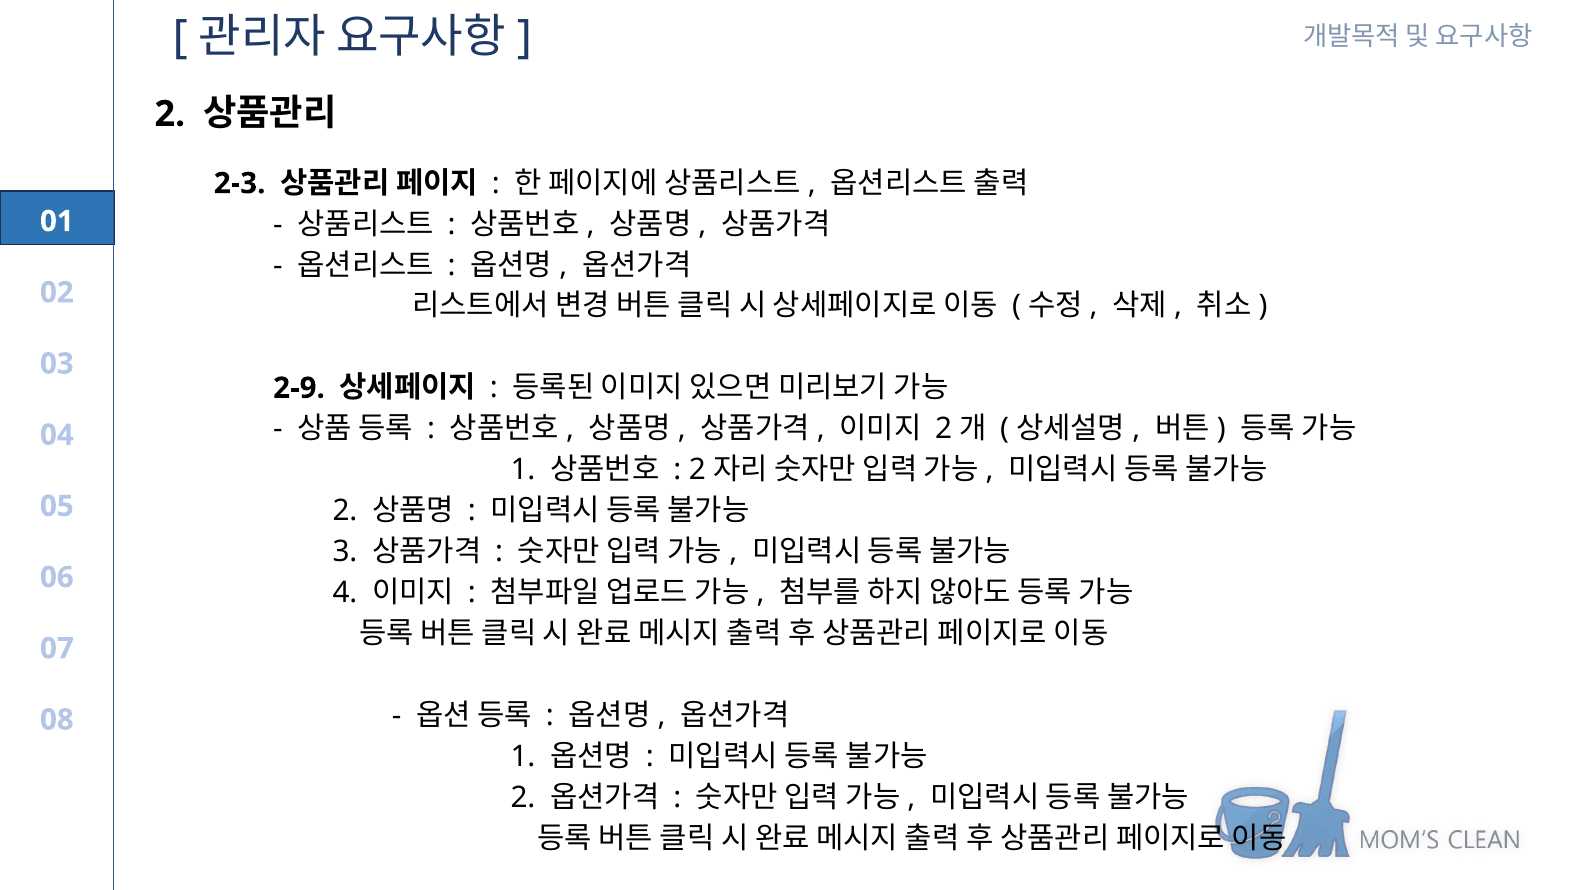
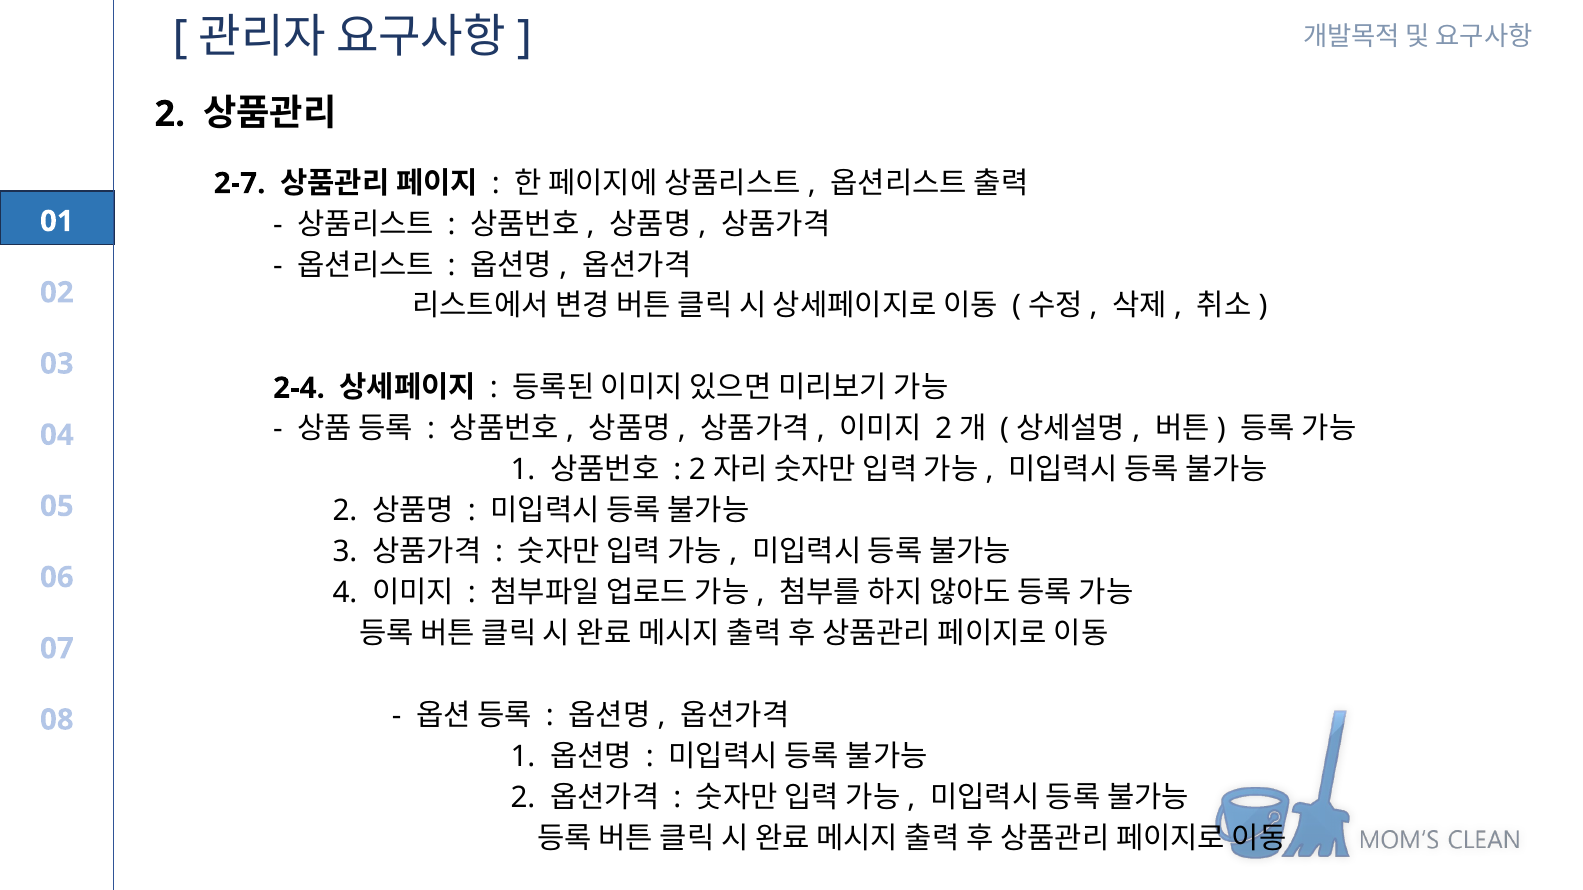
2-3: 2-3 -> 2-7 (240, 183)
2-9: 2-9 -> 2-4 (299, 388)
